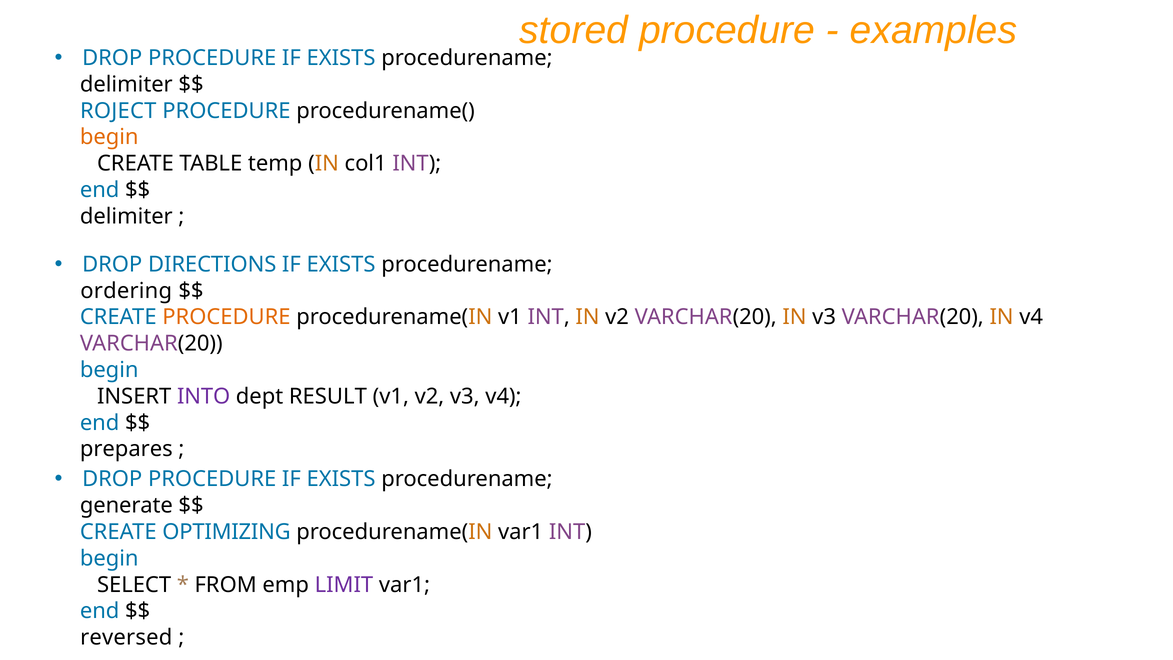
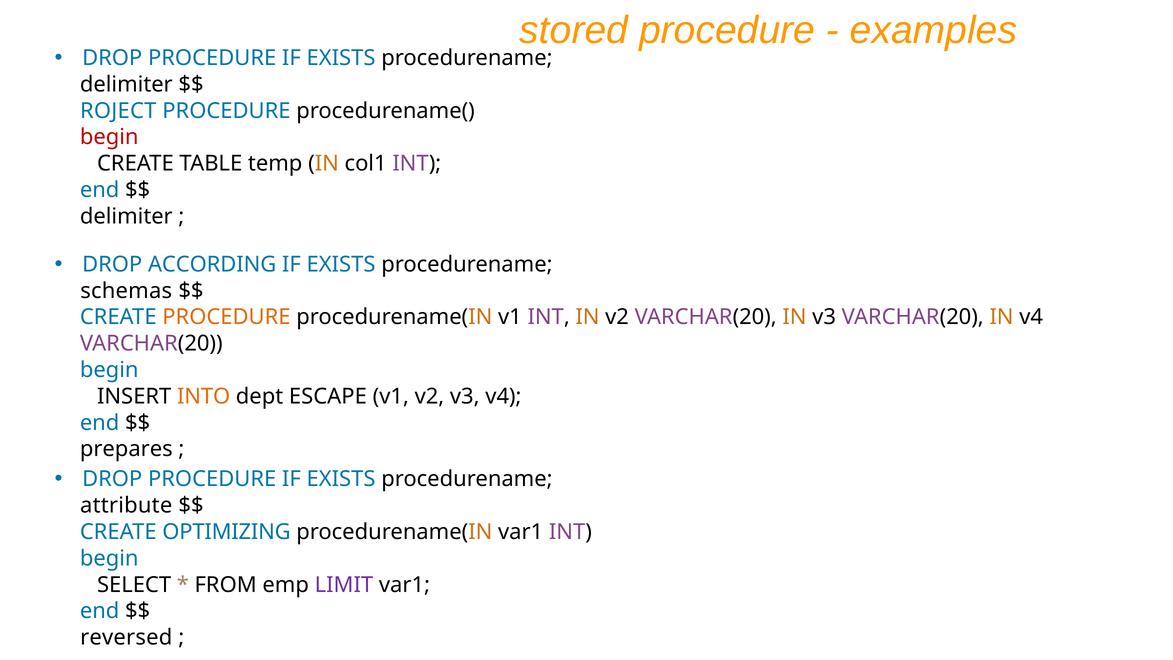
begin colour: orange -> red (109, 137)
DIRECTIONS: DIRECTIONS -> ACCORDING (212, 264)
ordering: ordering -> schemas (126, 291)
INTO colour: purple -> orange (204, 396)
RESULT: RESULT -> ESCAPE (328, 396)
generate: generate -> attribute (126, 505)
